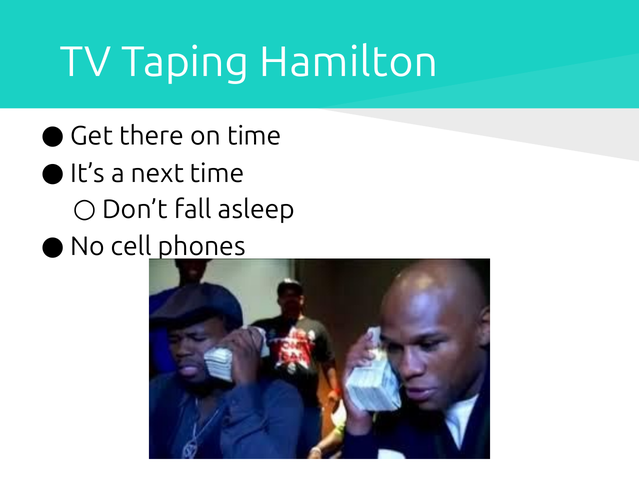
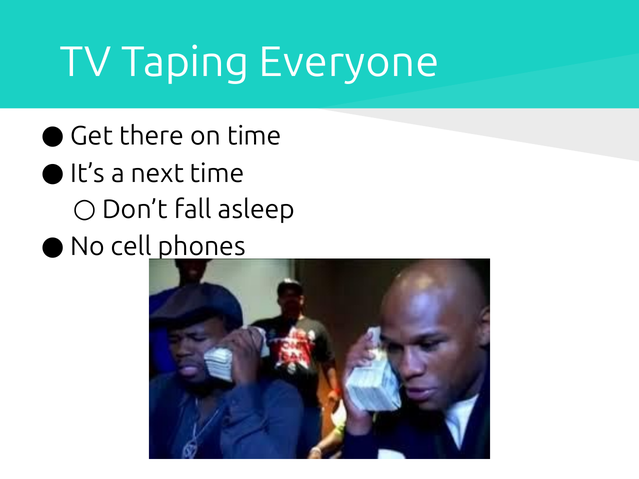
Hamilton: Hamilton -> Everyone (349, 62)
